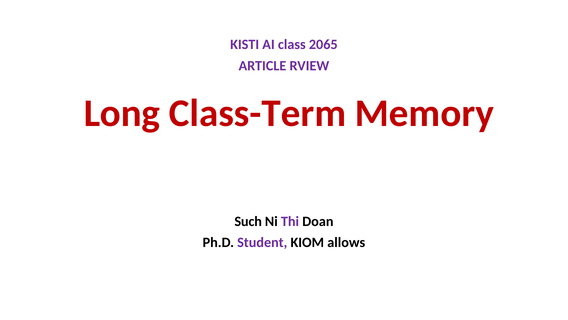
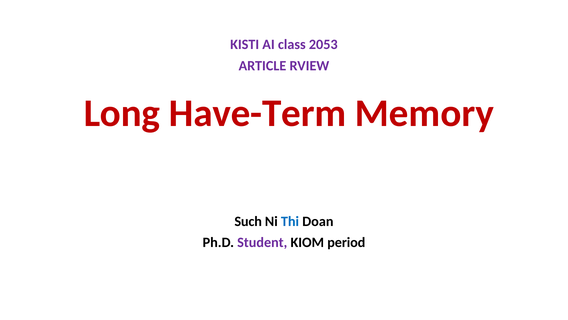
2065: 2065 -> 2053 (323, 44)
Class-Term: Class-Term -> Have-Term (258, 113)
Thi colour: purple -> blue (290, 221)
allows: allows -> period (346, 242)
